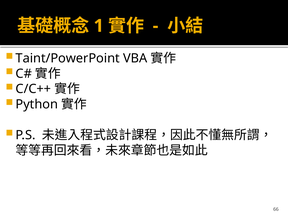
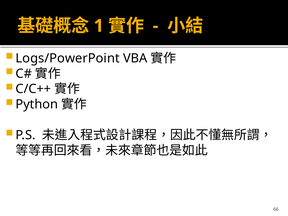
Taint/PowerPoint: Taint/PowerPoint -> Logs/PowerPoint (68, 58)
